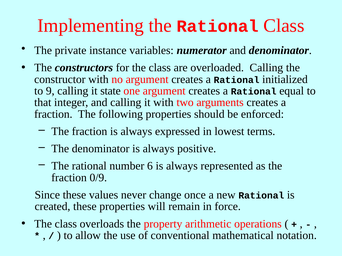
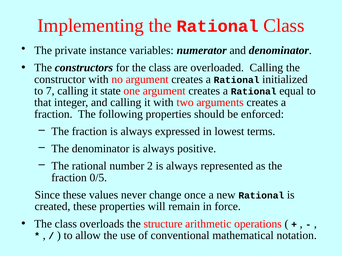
9: 9 -> 7 (50, 91)
6: 6 -> 2 (150, 166)
0/9: 0/9 -> 0/5 (98, 178)
property: property -> structure (163, 224)
